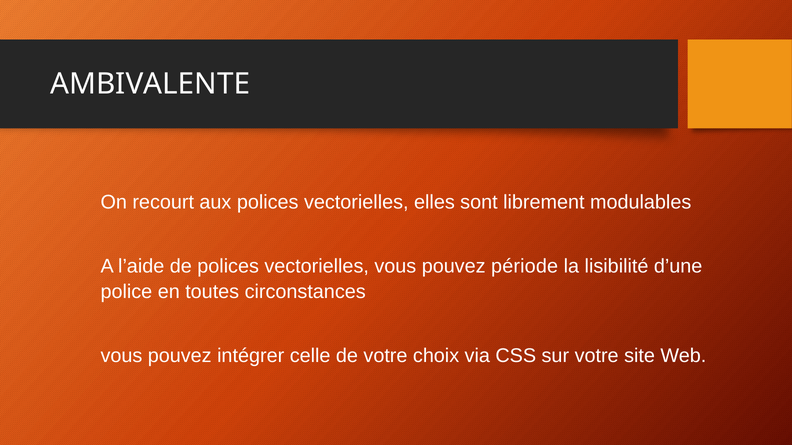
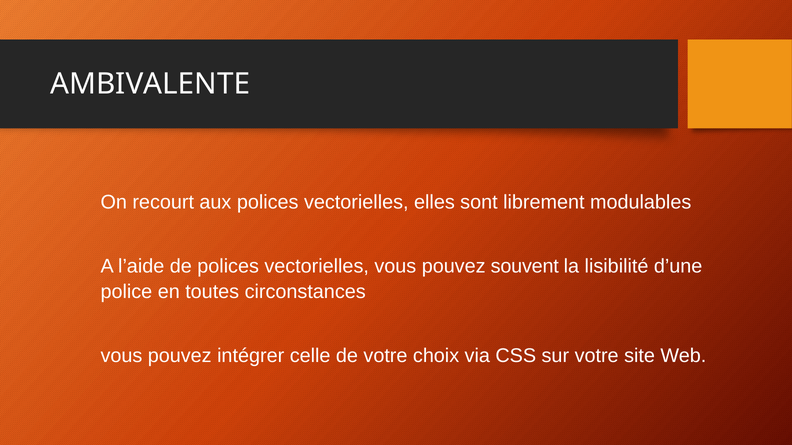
période: période -> souvent (525, 267)
